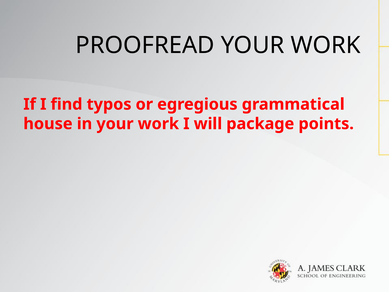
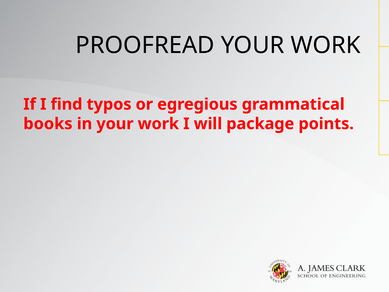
house: house -> books (48, 124)
